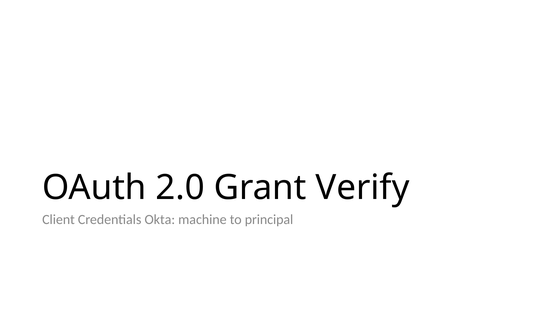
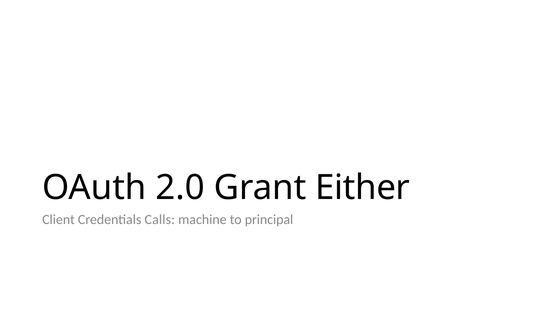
Verify: Verify -> Either (363, 187)
Okta: Okta -> Calls (160, 219)
